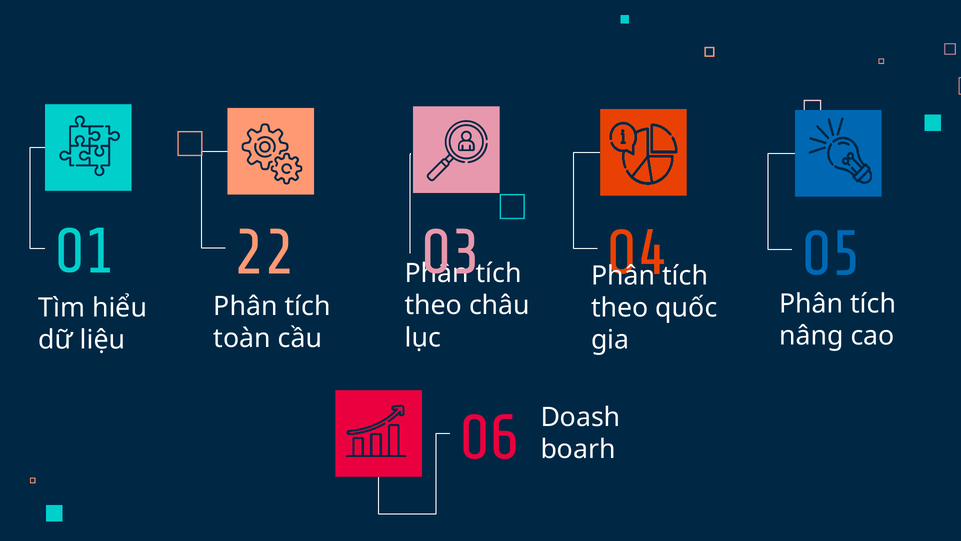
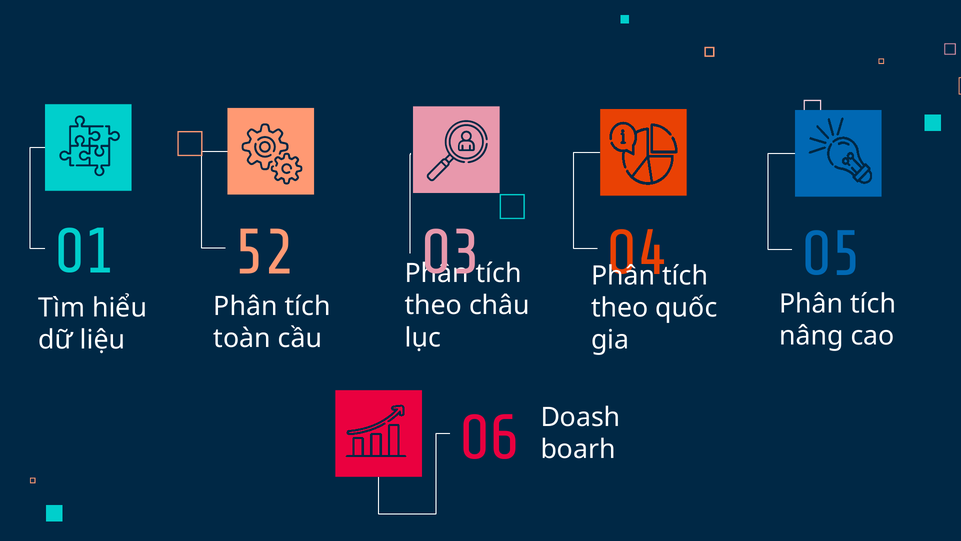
22: 22 -> 52 (265, 252)
